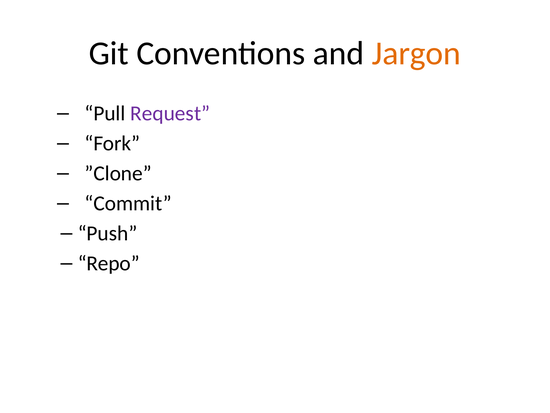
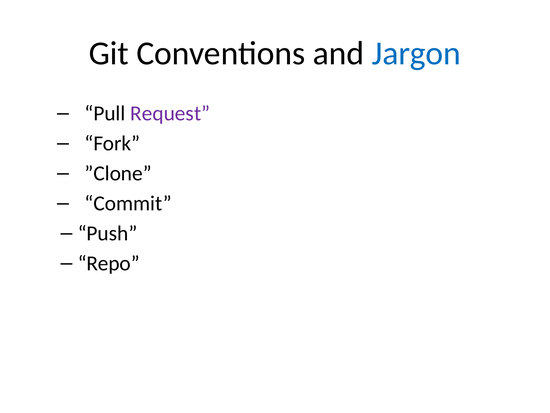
Jargon colour: orange -> blue (416, 53)
